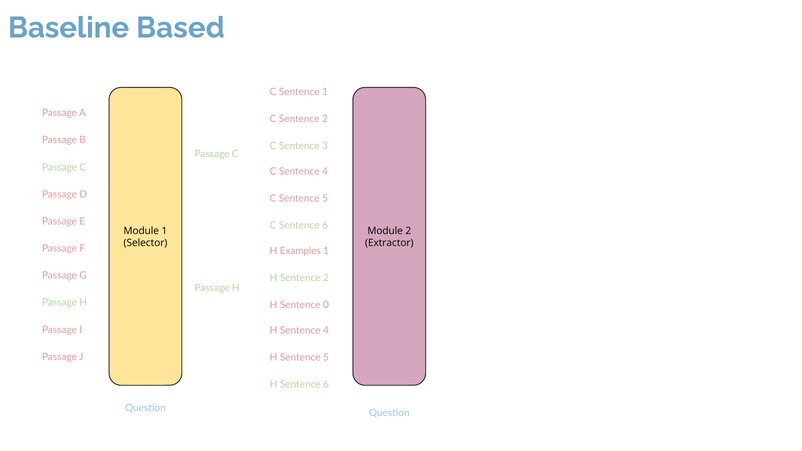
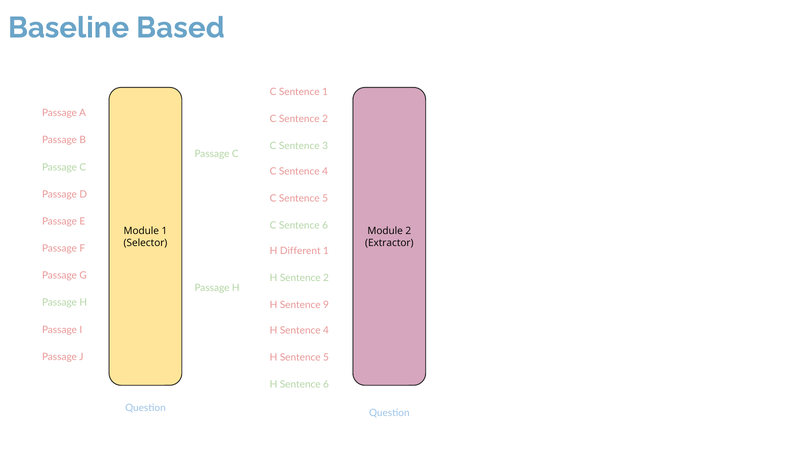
Examples: Examples -> Different (300, 251)
0: 0 -> 9 (326, 305)
